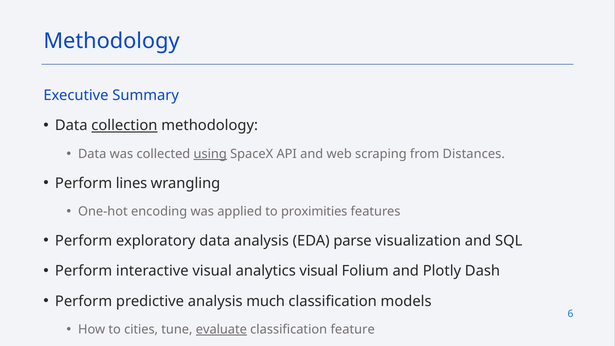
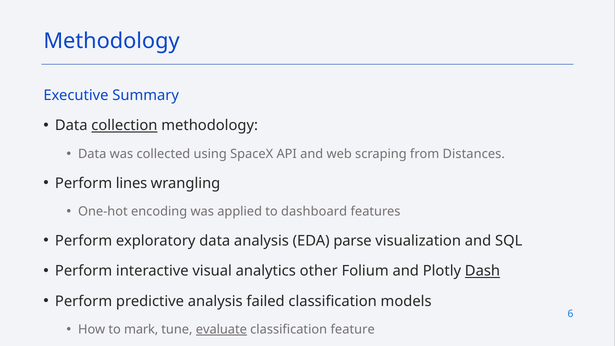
using underline: present -> none (210, 154)
proximities: proximities -> dashboard (314, 212)
analytics visual: visual -> other (319, 271)
Dash underline: none -> present (482, 271)
much: much -> failed (266, 301)
cities: cities -> mark (141, 330)
